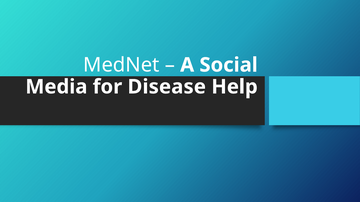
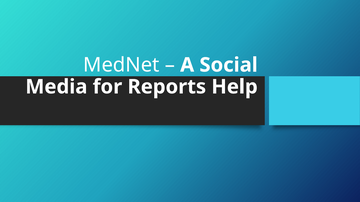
Disease: Disease -> Reports (167, 87)
